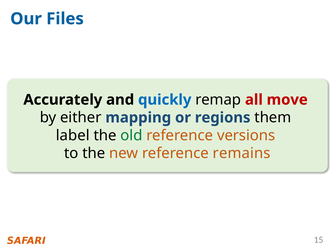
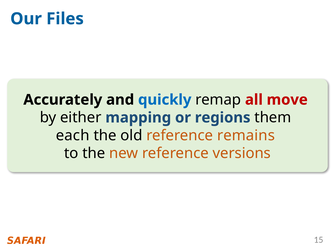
label: label -> each (73, 136)
old colour: green -> black (131, 136)
versions: versions -> remains (246, 136)
remains: remains -> versions (242, 153)
